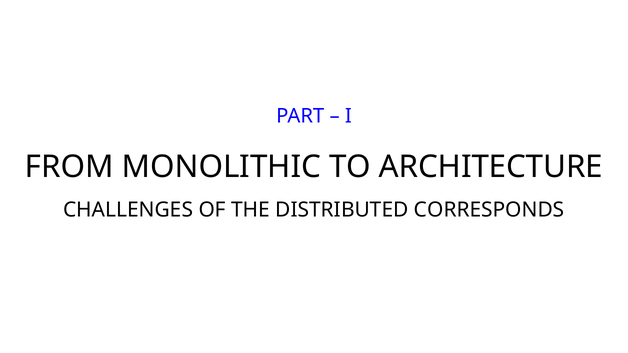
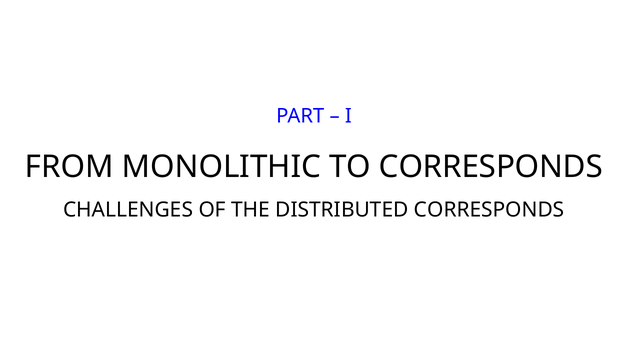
TO ARCHITECTURE: ARCHITECTURE -> CORRESPONDS (491, 167)
